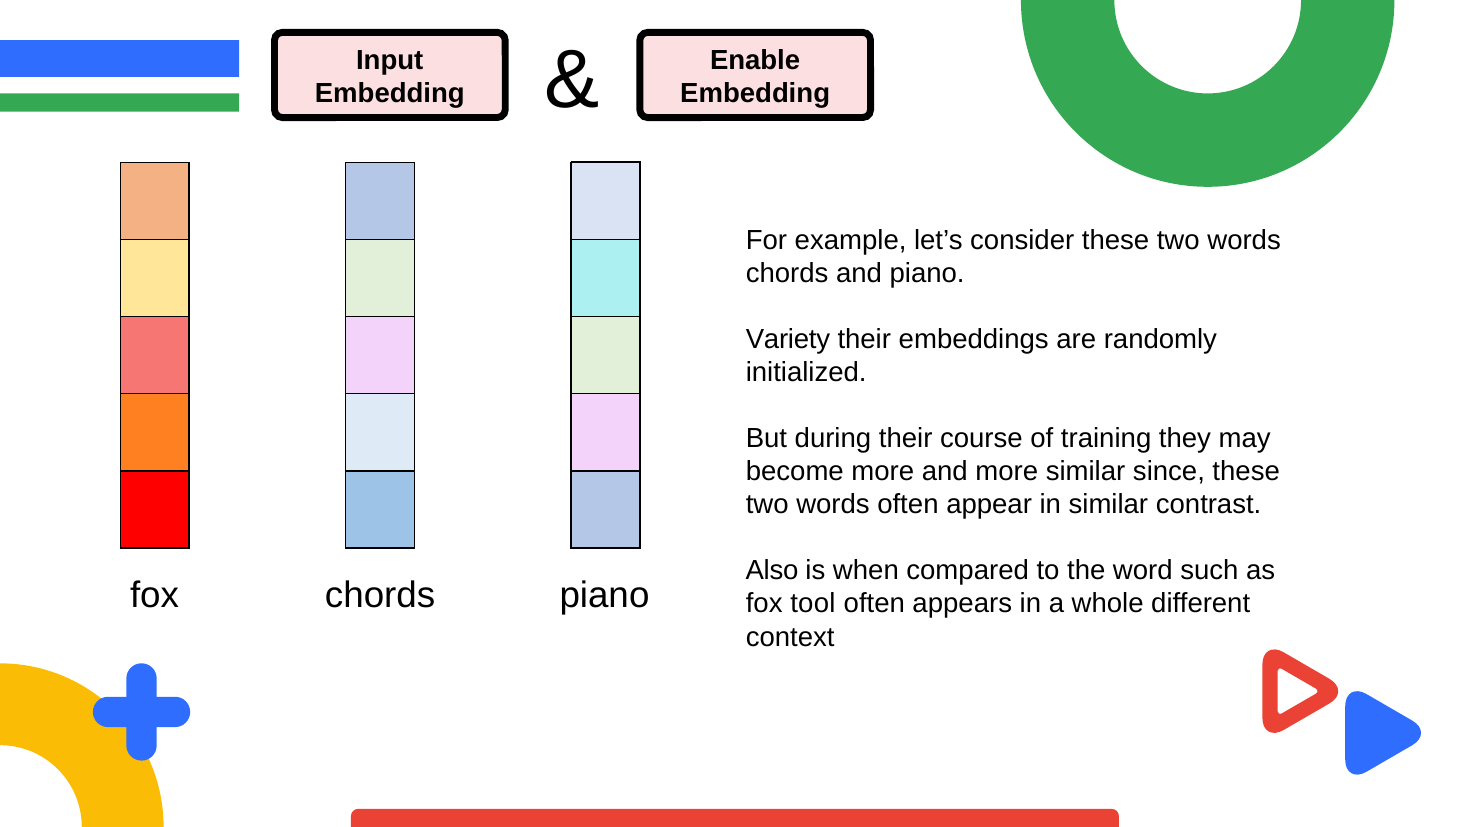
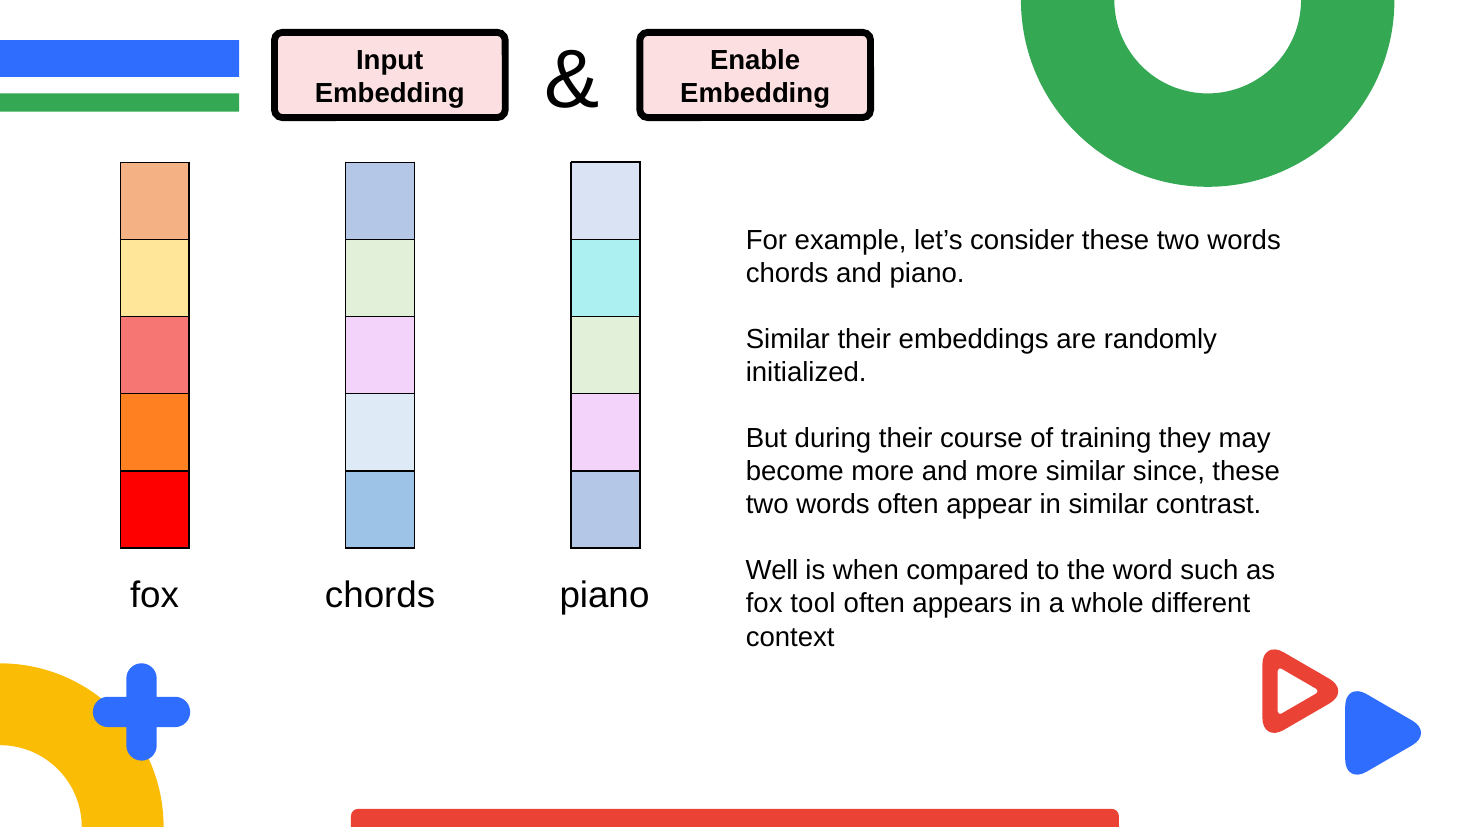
Variety: Variety -> Similar (788, 339)
Also: Also -> Well (772, 571)
